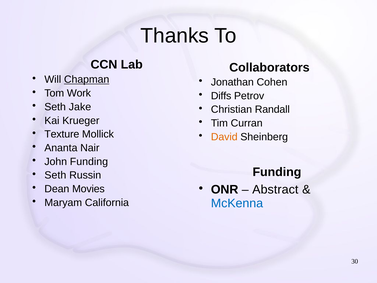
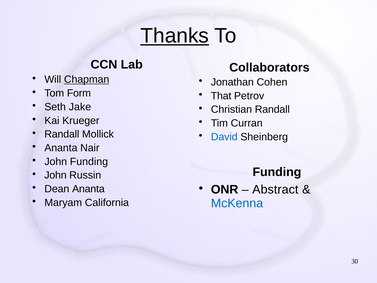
Thanks underline: none -> present (175, 36)
Work: Work -> Form (79, 93)
Diffs: Diffs -> That (221, 96)
Texture: Texture -> Randall (62, 134)
David colour: orange -> blue (224, 137)
Seth: Seth -> John (55, 175)
Dean Movies: Movies -> Ananta (88, 189)
